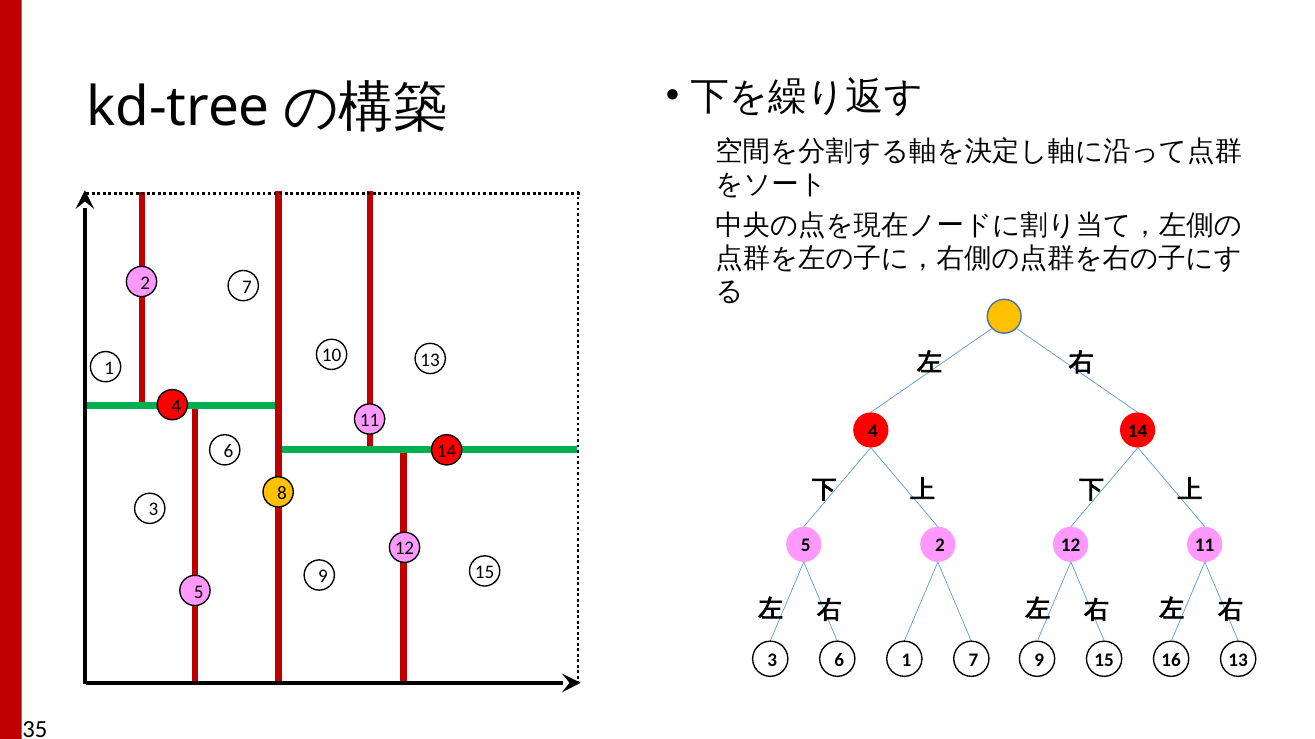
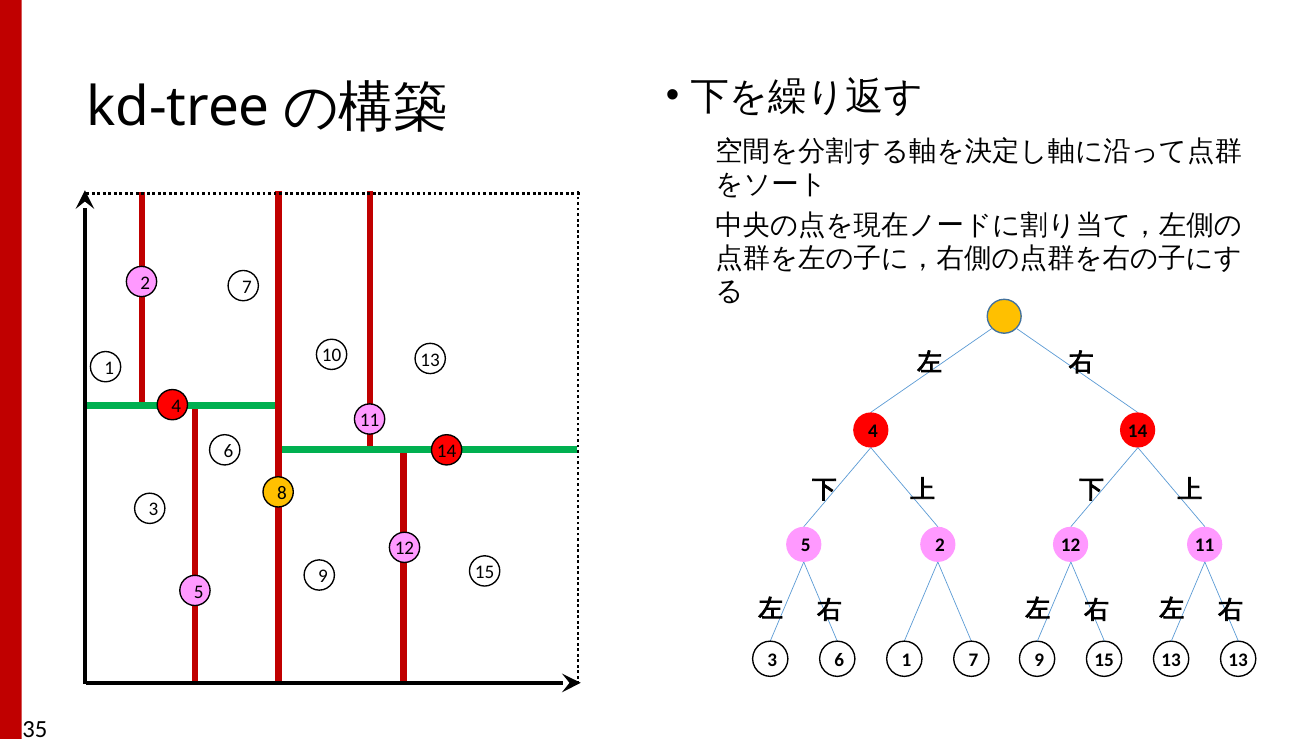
15 16: 16 -> 13 (1171, 661)
